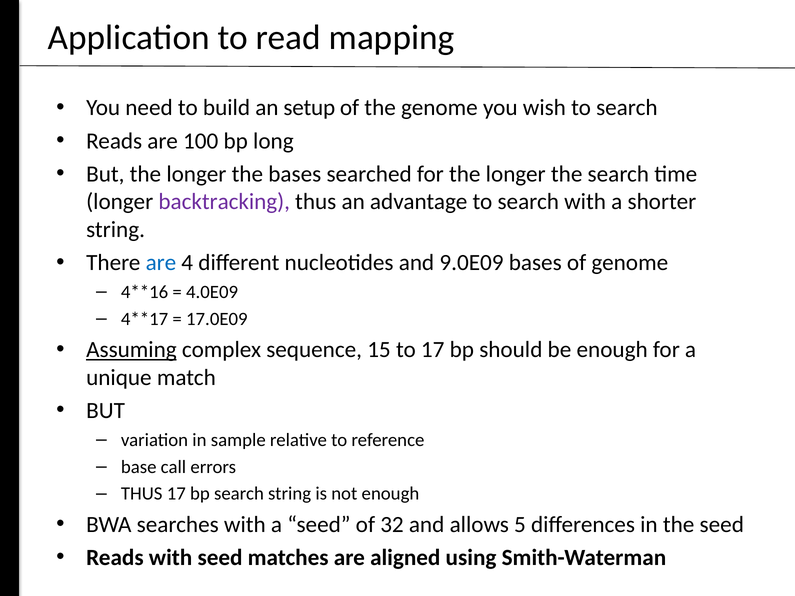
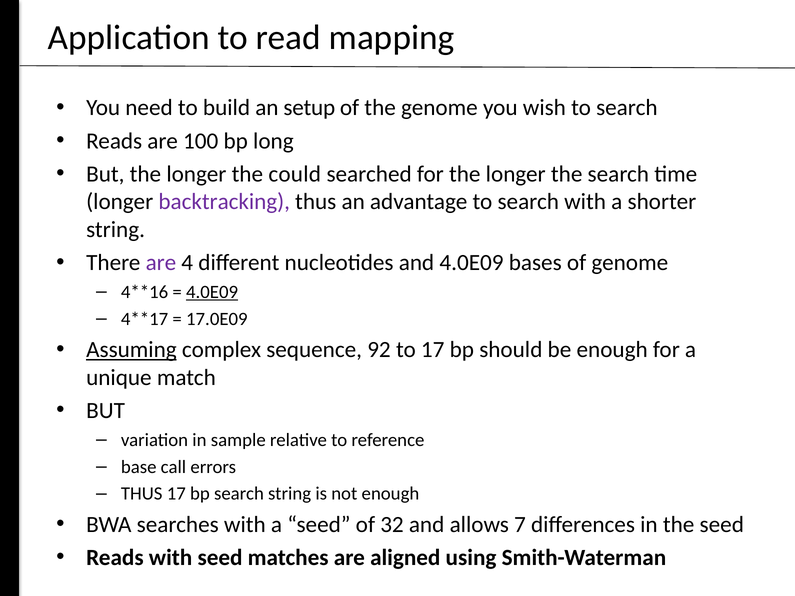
the bases: bases -> could (295, 174)
are colour: blue -> purple (161, 263)
and 9.0E09: 9.0E09 -> 4.0E09 (471, 263)
4.0E09 underline: none -> present (212, 292)
15: 15 -> 92 (379, 350)
5: 5 -> 7 (520, 525)
